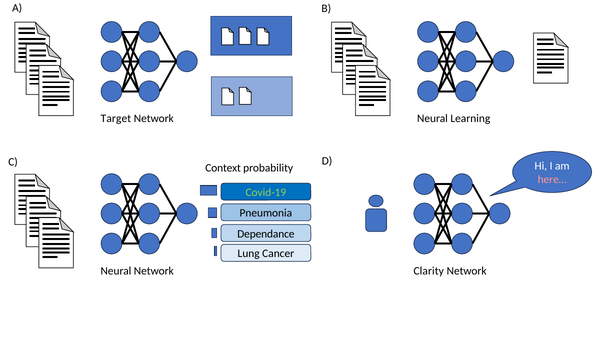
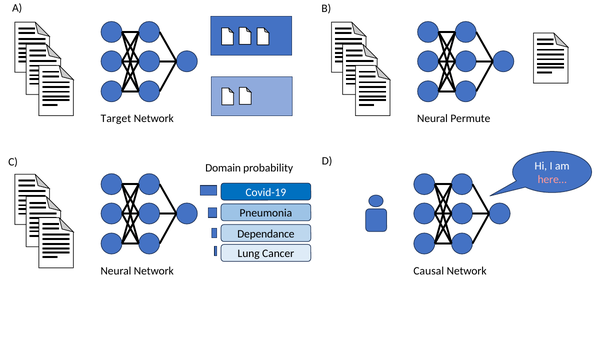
Learning: Learning -> Permute (470, 119)
Context: Context -> Domain (223, 168)
Covid-19 colour: light green -> white (266, 193)
Clarity: Clarity -> Causal (429, 271)
